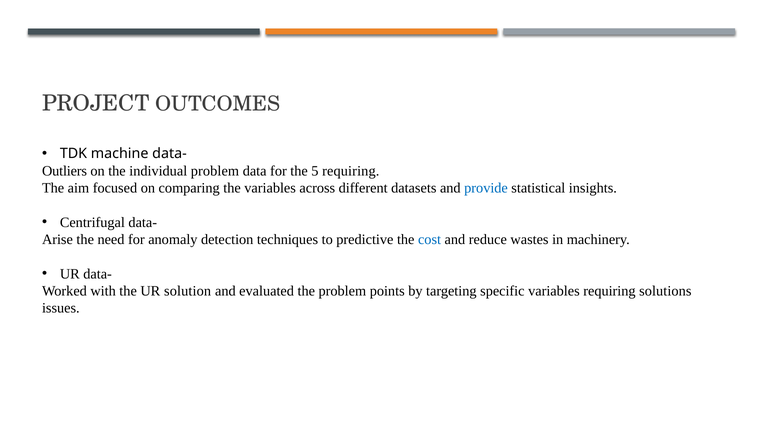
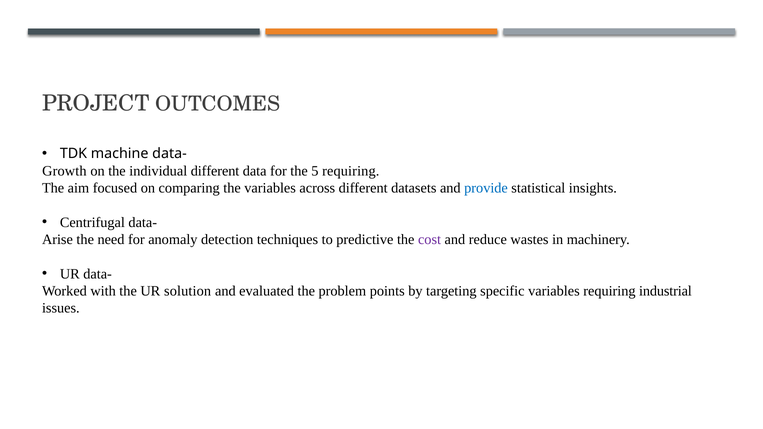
Outliers: Outliers -> Growth (64, 171)
individual problem: problem -> different (215, 171)
cost colour: blue -> purple (430, 240)
solutions: solutions -> industrial (665, 291)
